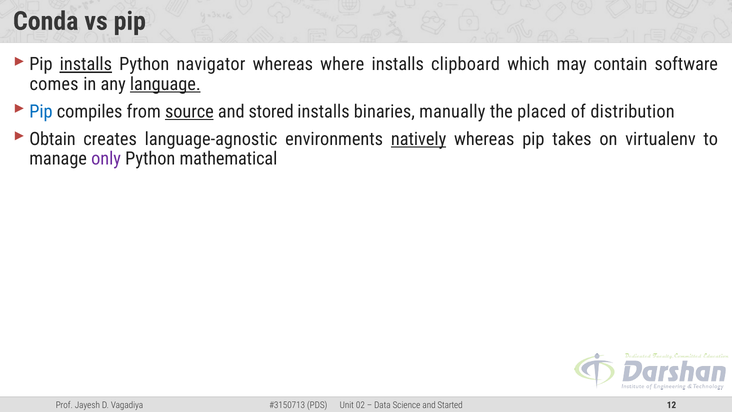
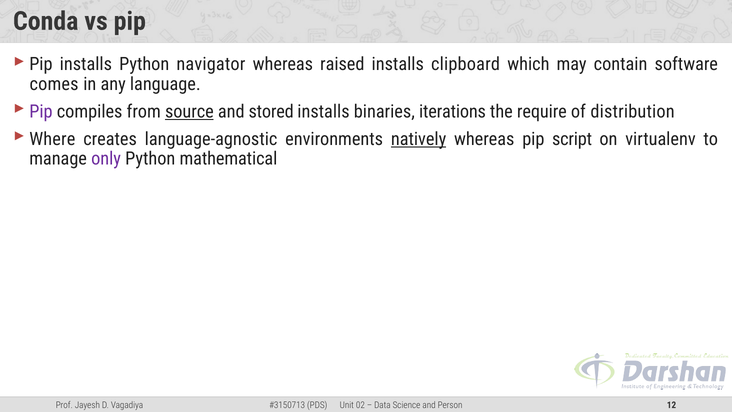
installs underline: present -> none (86, 64)
where: where -> raised (342, 64)
language underline: present -> none (165, 84)
Pip colour: blue -> purple (41, 111)
manually: manually -> iterations (453, 111)
placed: placed -> require (542, 111)
Obtain: Obtain -> Where (52, 139)
takes: takes -> script (572, 139)
Started: Started -> Person (450, 405)
